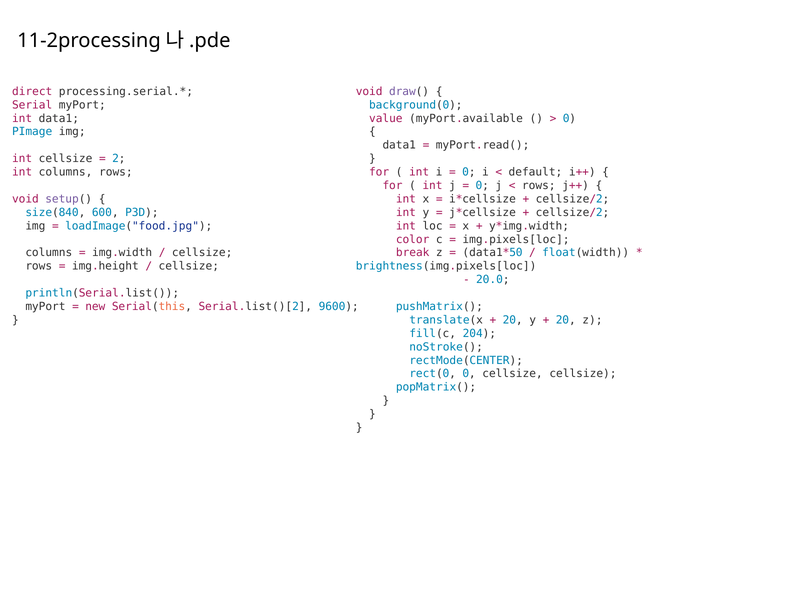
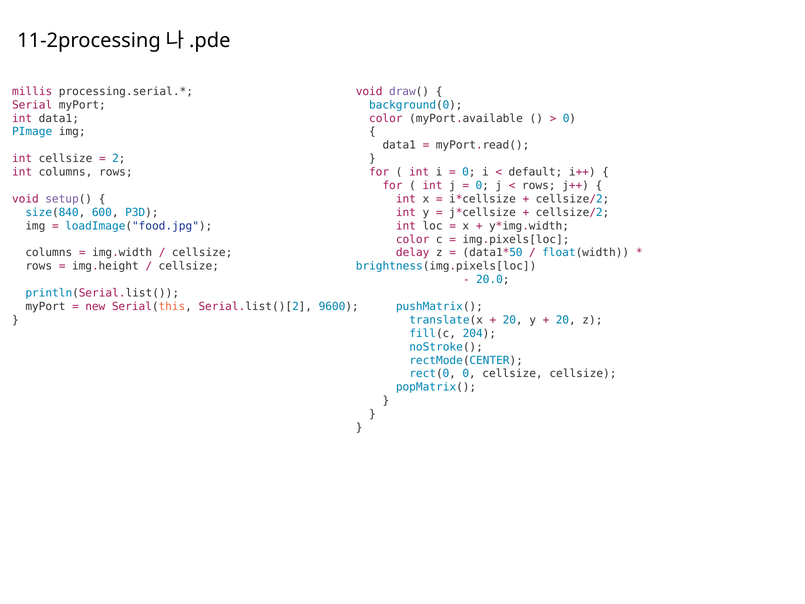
direct: direct -> millis (32, 91)
value: value -> color (386, 118)
break: break -> delay (413, 253)
